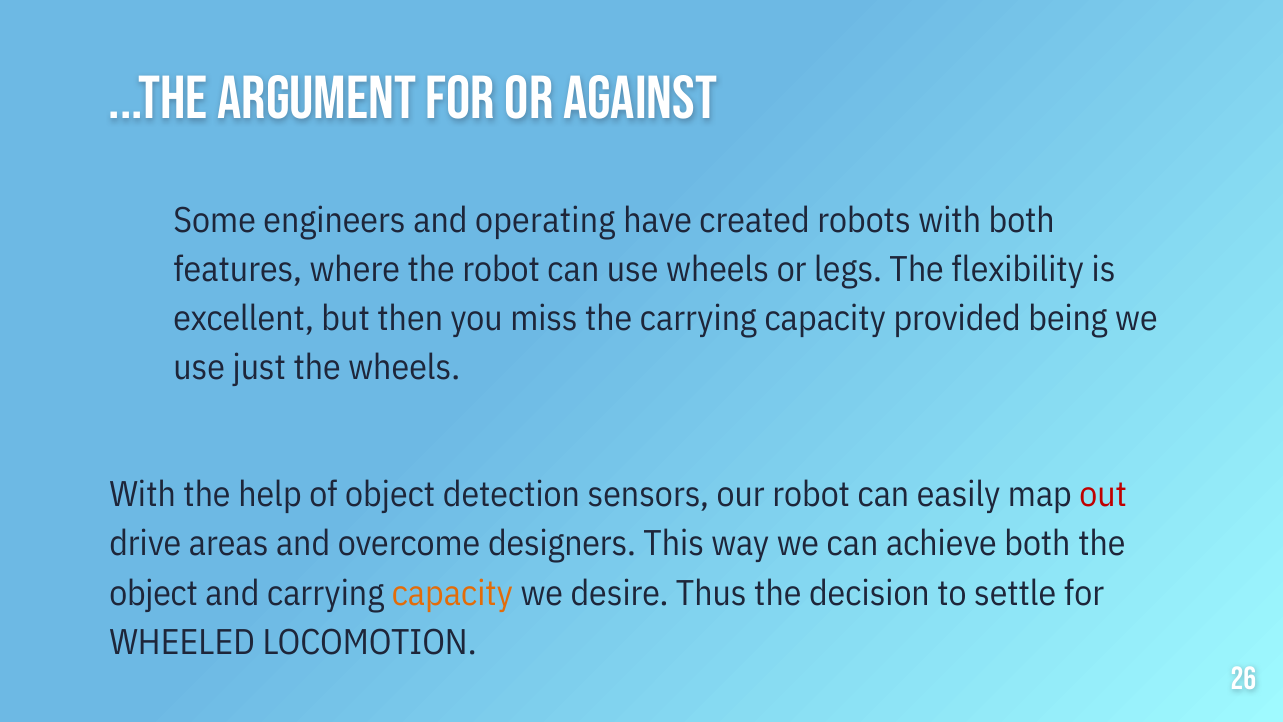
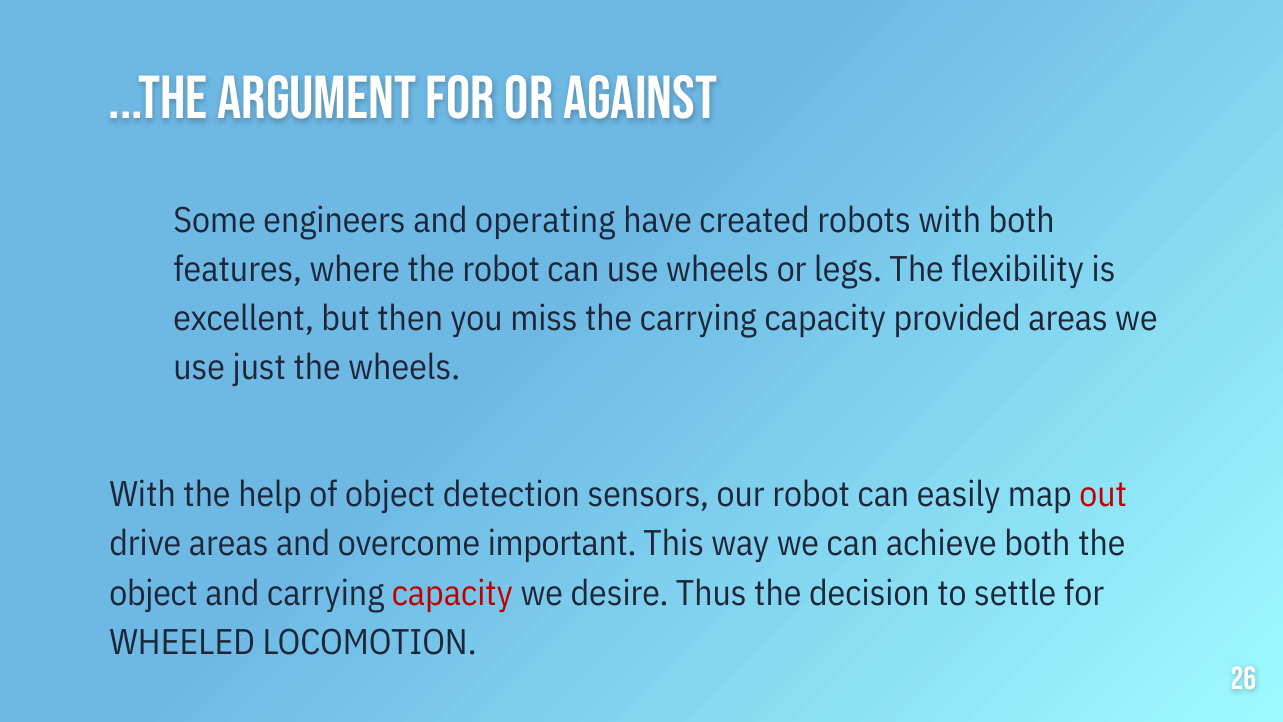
provided being: being -> areas (1068, 319)
designers: designers -> important (562, 544)
capacity colour: orange -> red (452, 593)
